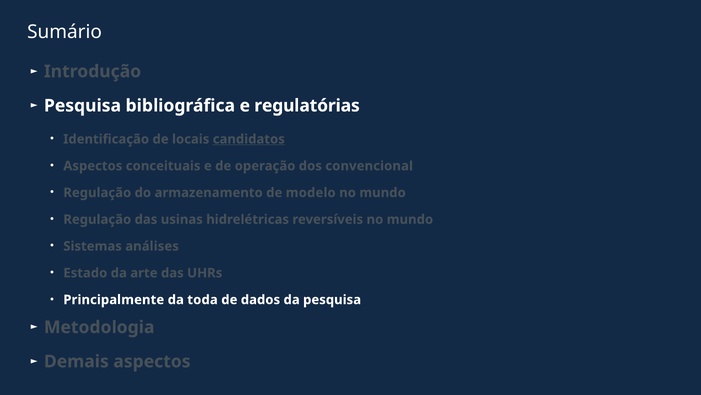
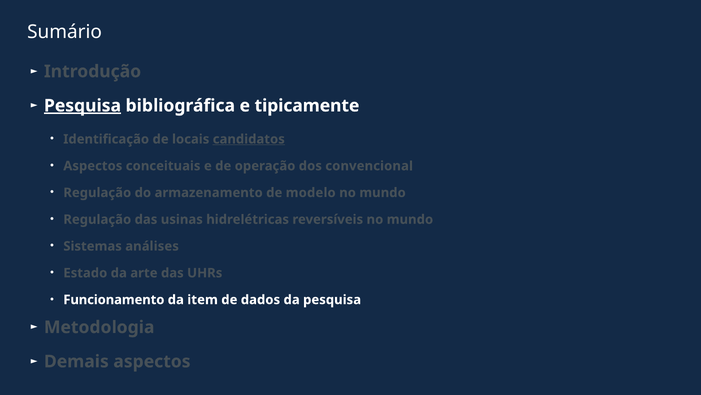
Pesquisa underline: none -> present (82, 106)
regulatórias: regulatórias -> tipicamente (307, 106)
Principalmente: Principalmente -> Funcionamento (114, 299)
toda: toda -> item (203, 299)
